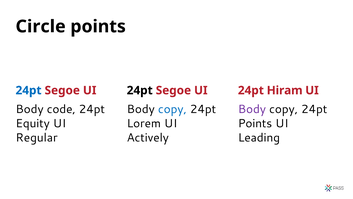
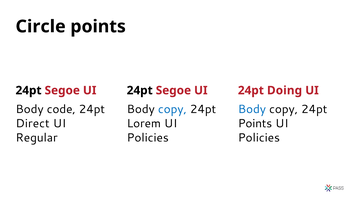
24pt colour: blue -> black (29, 90)
Hiram: Hiram -> Doing (285, 90)
Body colour: purple -> blue (252, 109)
Equity: Equity -> Direct (33, 123)
Actively: Actively -> Policies (148, 137)
Leading: Leading -> Policies (259, 137)
